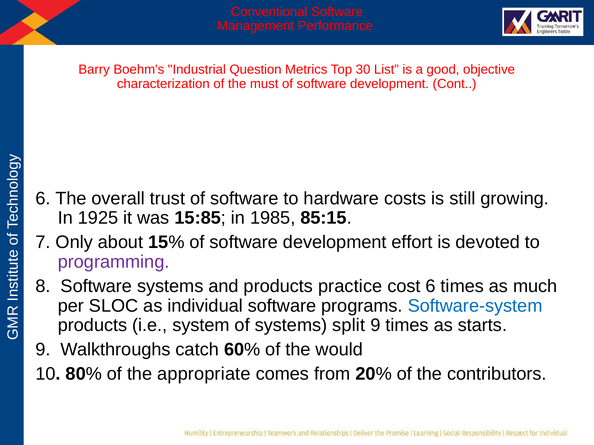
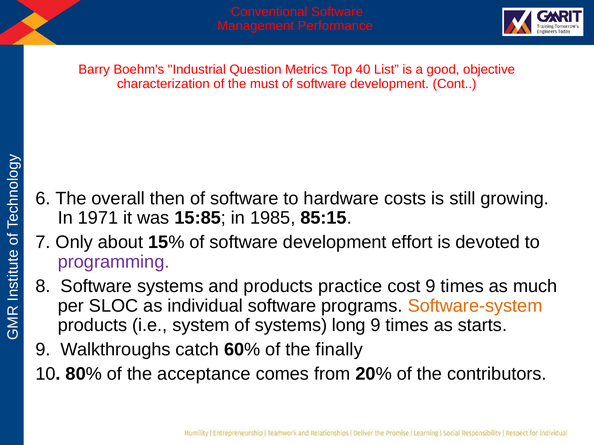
30: 30 -> 40 (363, 70)
trust: trust -> then (167, 199)
1925: 1925 -> 1971 (98, 218)
cost 6: 6 -> 9 (431, 286)
Software-system colour: blue -> orange (475, 306)
split: split -> long (349, 326)
would: would -> finally (339, 350)
appropriate: appropriate -> acceptance (204, 374)
